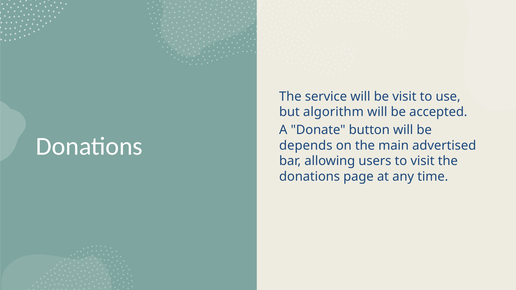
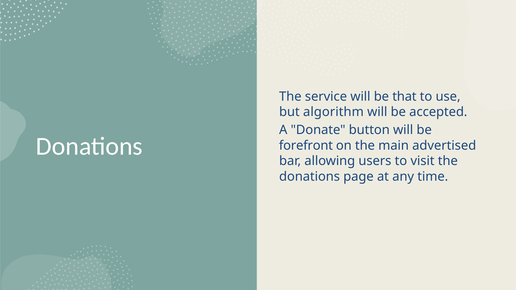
be visit: visit -> that (404, 97)
depends: depends -> forefront (306, 146)
